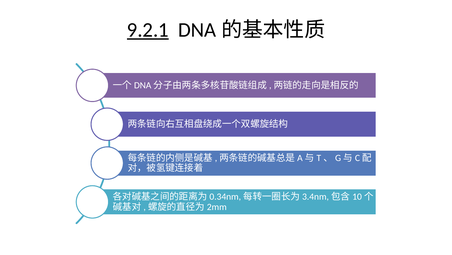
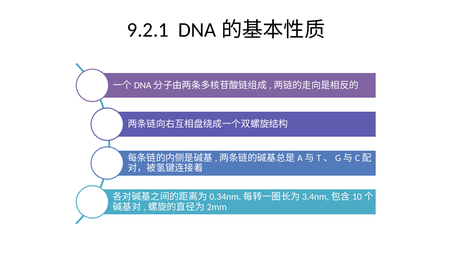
9.2.1 underline: present -> none (148, 30)
